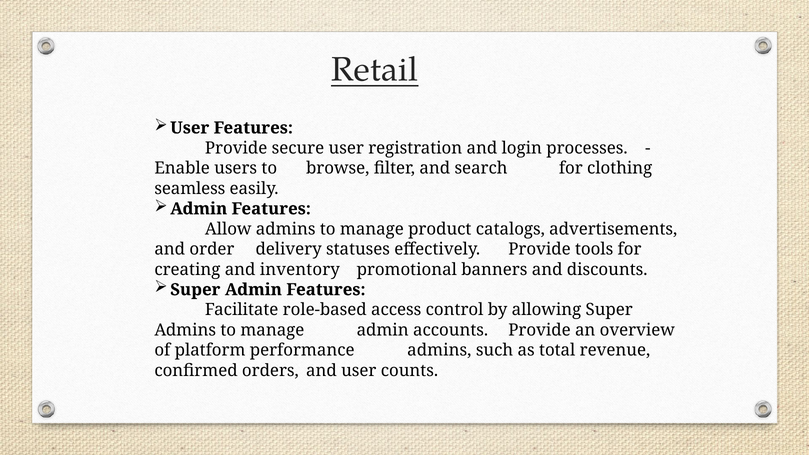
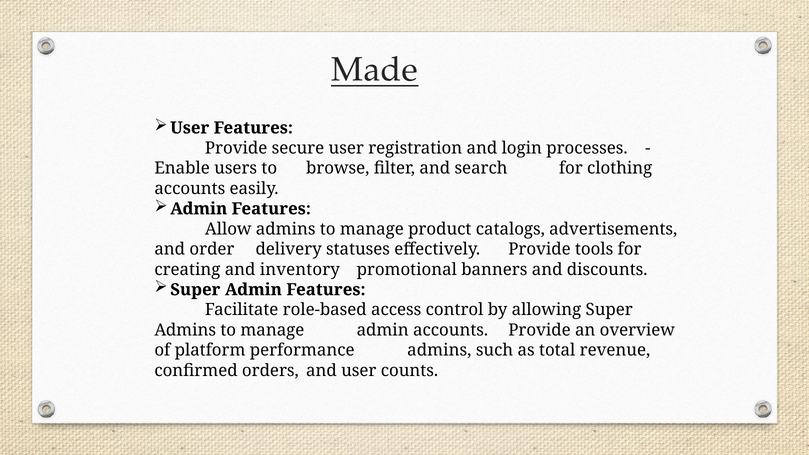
Retail: Retail -> Made (375, 70)
seamless: seamless -> accounts (190, 189)
